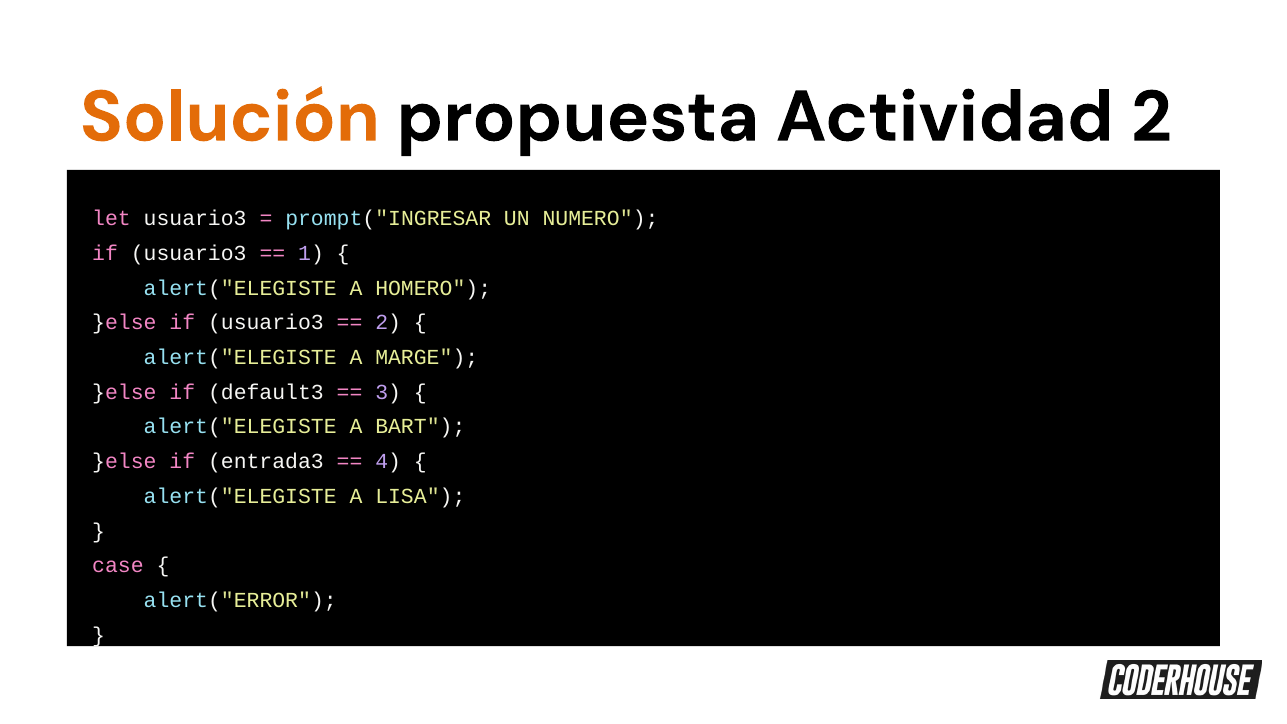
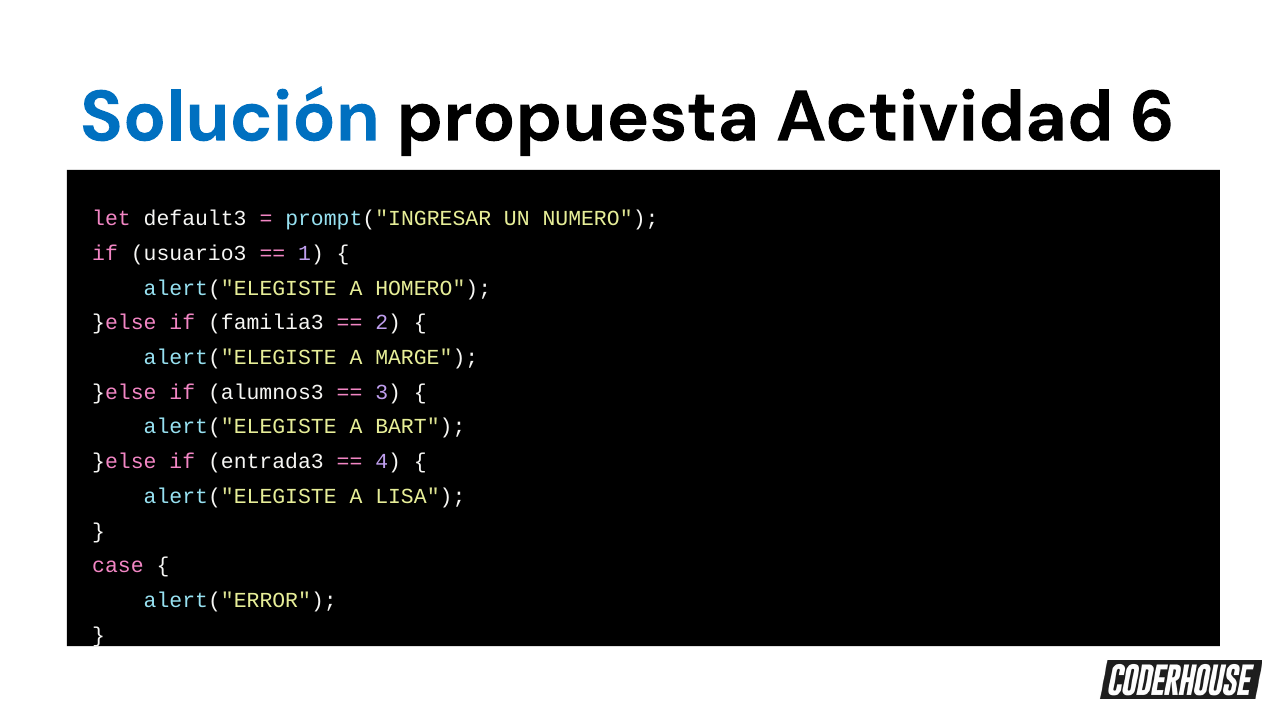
Solución colour: orange -> blue (230, 117)
Actividad 2: 2 -> 6 (1152, 117)
let usuario3: usuario3 -> default3 (195, 219)
}else if usuario3: usuario3 -> familia3 (266, 323)
default3: default3 -> alumnos3 (266, 392)
